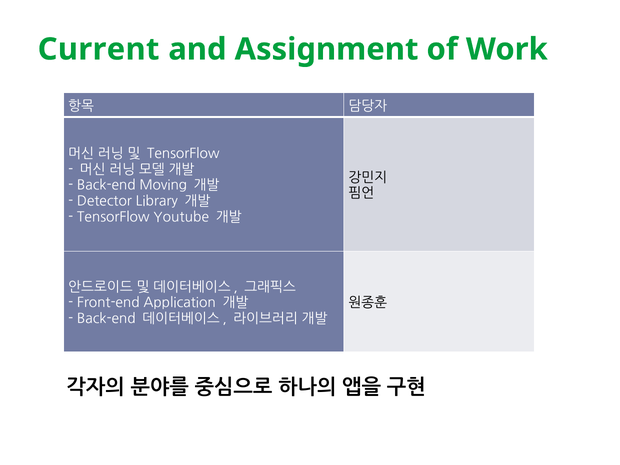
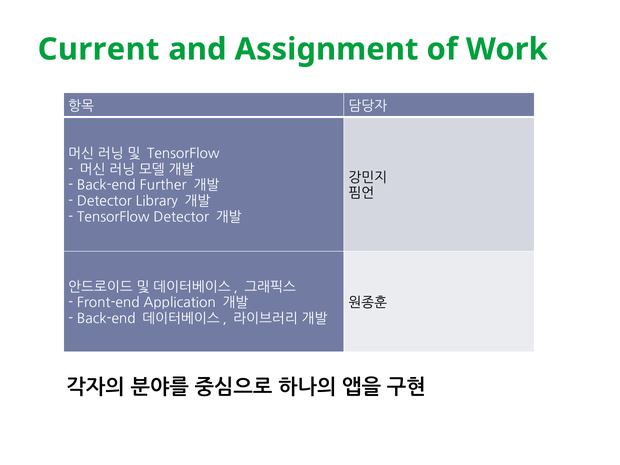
Moving: Moving -> Further (163, 185)
TensorFlow Youtube: Youtube -> Detector (181, 217)
